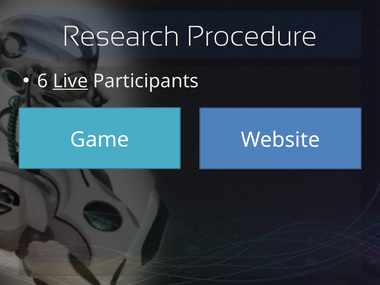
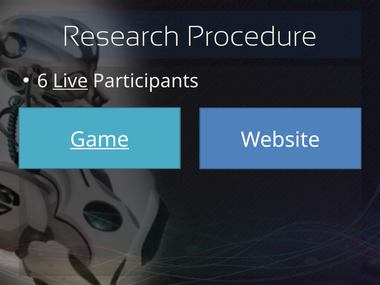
Game underline: none -> present (100, 140)
